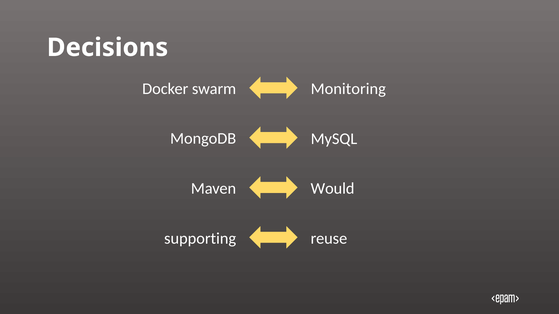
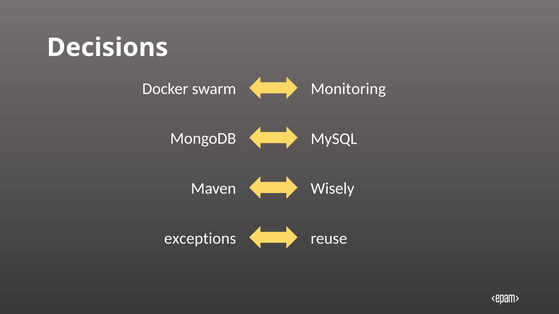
Would: Would -> Wisely (333, 189)
supporting: supporting -> exceptions (200, 239)
